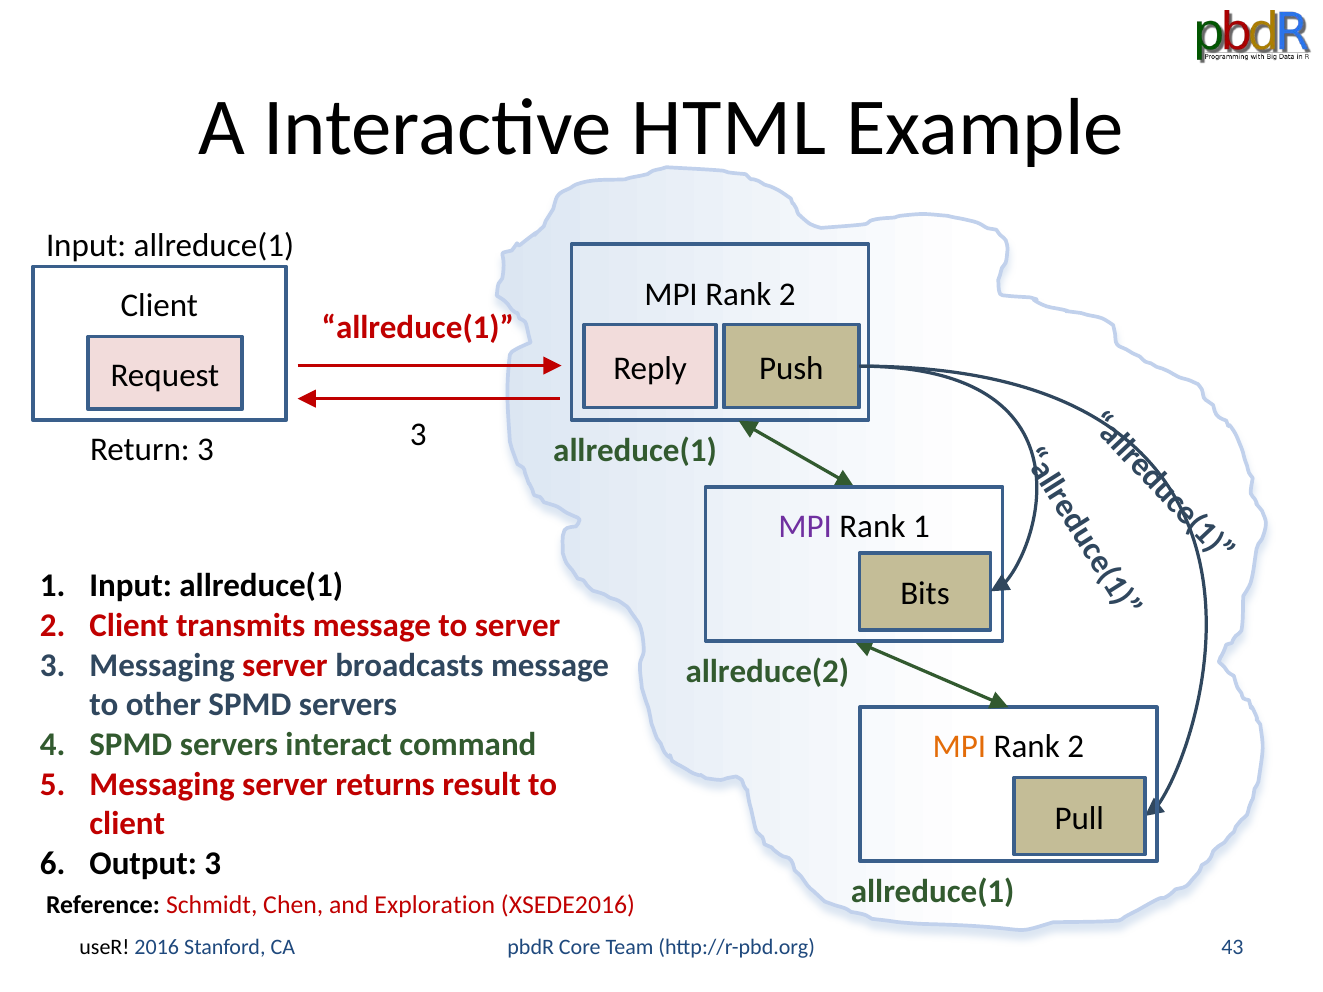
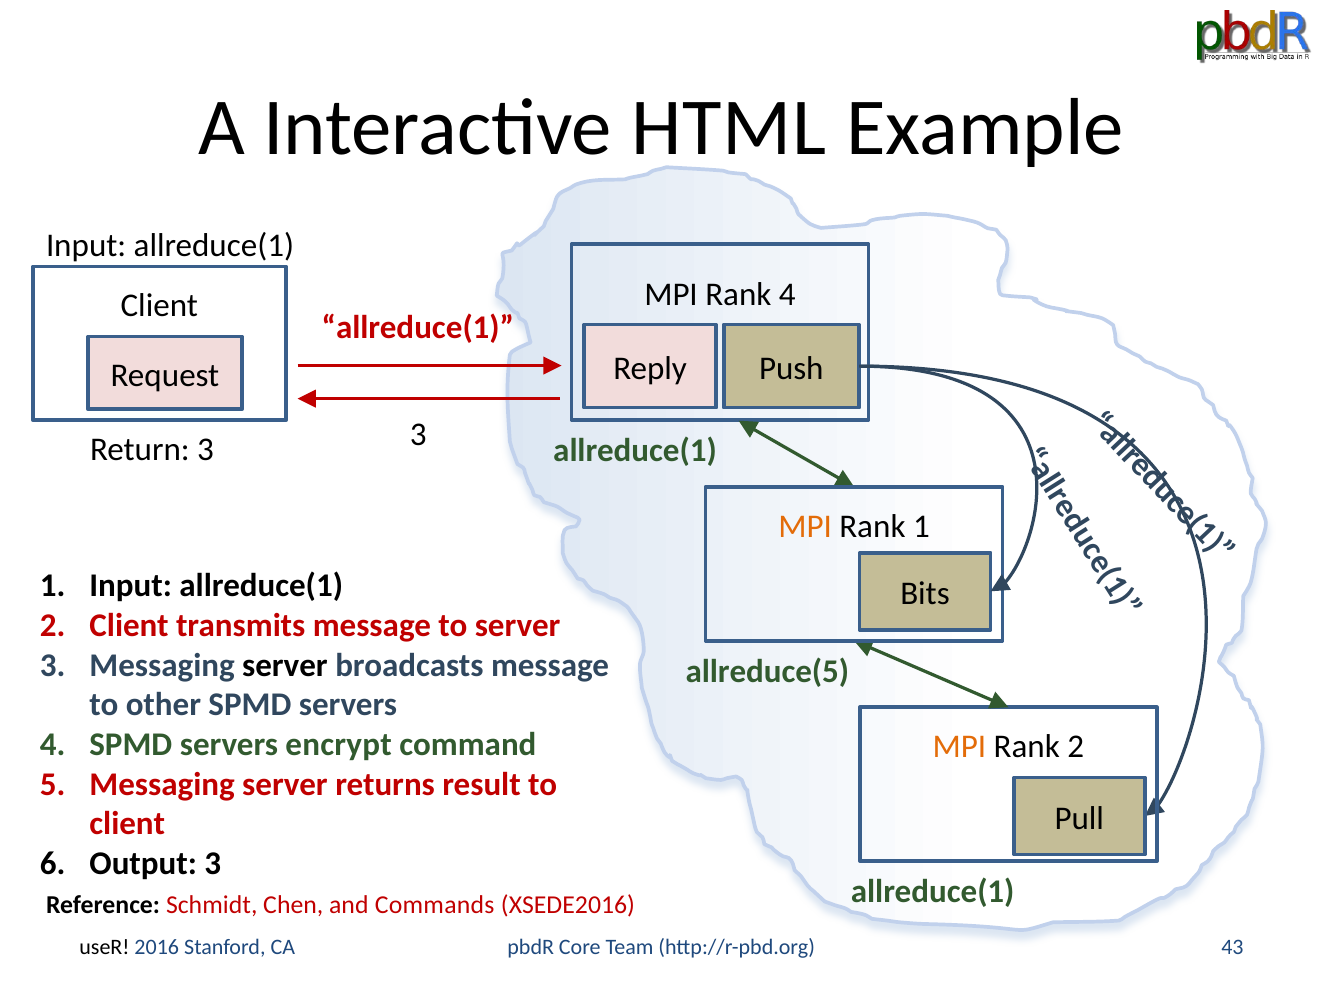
2: 2 -> 4 (787, 295)
MPI colour: purple -> orange (805, 527)
server colour: red -> black (285, 665)
allreduce(2: allreduce(2 -> allreduce(5 (767, 672)
interact: interact -> encrypt (339, 745)
Exploration: Exploration -> Commands (435, 905)
